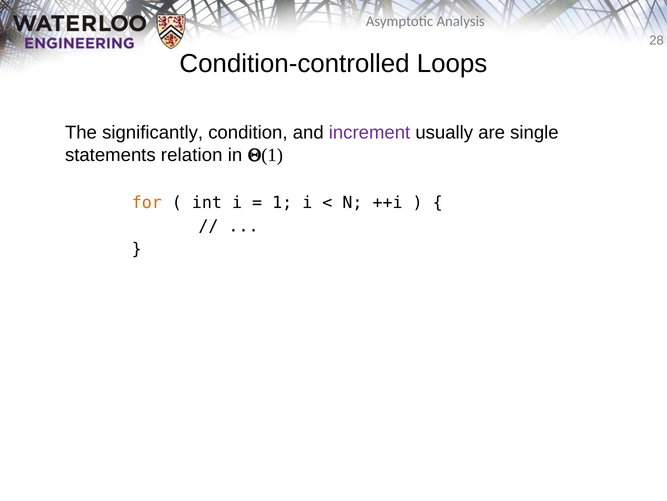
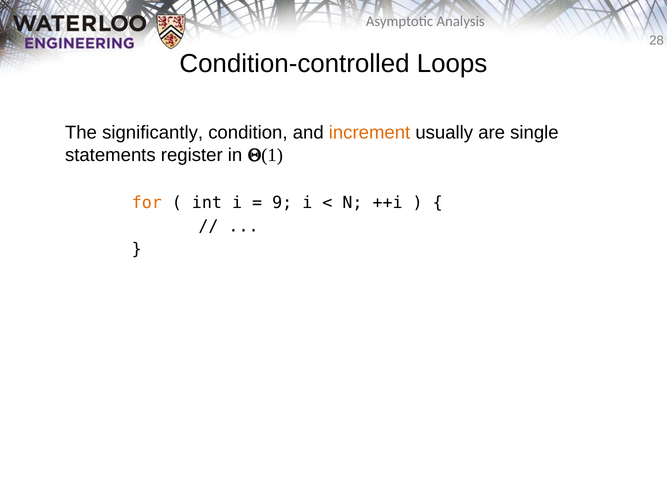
increment colour: purple -> orange (370, 132)
relation: relation -> register (192, 155)
1: 1 -> 9 (282, 202)
